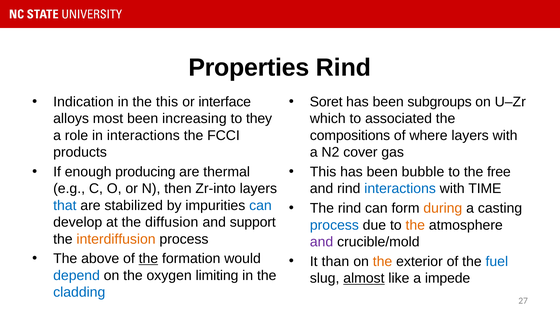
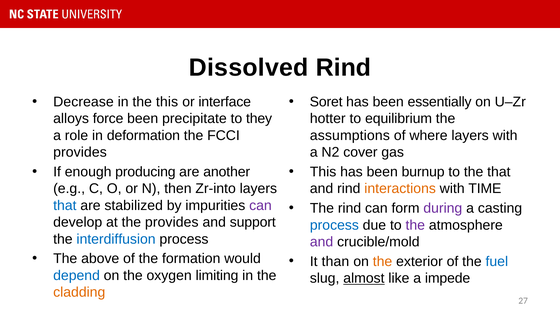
Properties: Properties -> Dissolved (249, 68)
Indication: Indication -> Decrease (83, 102)
subgroups: subgroups -> essentially (440, 102)
most: most -> force (108, 119)
increasing: increasing -> precipitate (194, 119)
which: which -> hotter (328, 119)
associated: associated -> equilibrium (399, 119)
in interactions: interactions -> deformation (143, 135)
compositions: compositions -> assumptions (350, 135)
products: products -> provides (80, 152)
thermal: thermal -> another (227, 172)
bubble: bubble -> burnup (423, 172)
the free: free -> that (499, 172)
interactions colour: blue -> orange (400, 189)
can colour: blue -> purple (260, 205)
during colour: orange -> purple (443, 208)
the diffusion: diffusion -> provides (172, 222)
the colour: orange -> purple (415, 225)
interdiffusion colour: orange -> blue (116, 239)
the underline: present -> none (148, 259)
cladding colour: blue -> orange (79, 292)
